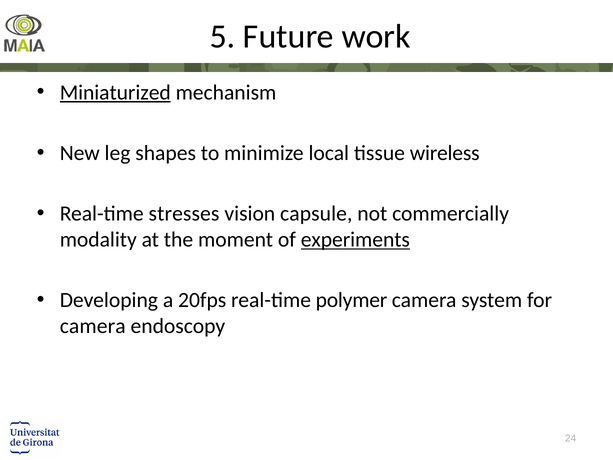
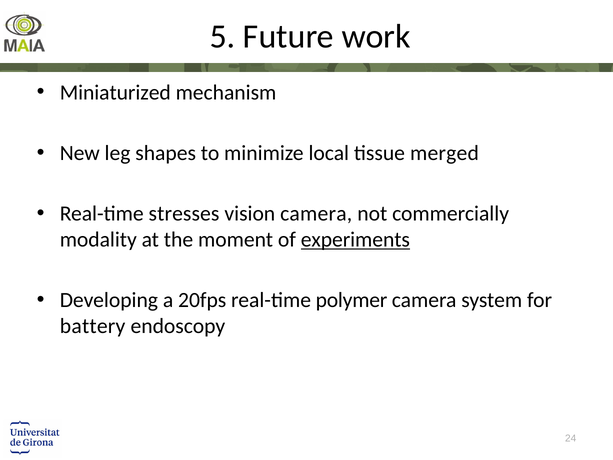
Miniaturized underline: present -> none (115, 92)
wireless: wireless -> merged (444, 153)
vision capsule: capsule -> camera (316, 214)
camera: camera -> battery (93, 326)
